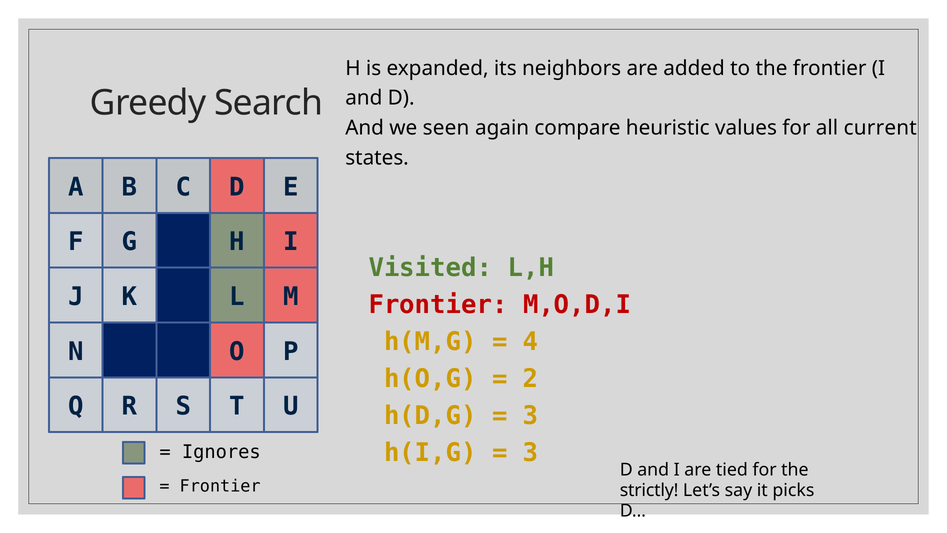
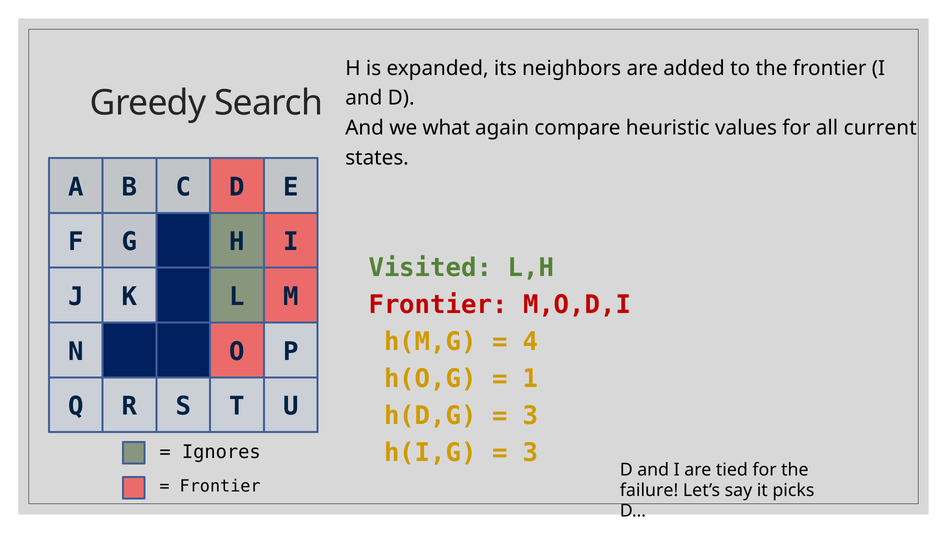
seen: seen -> what (446, 128)
2: 2 -> 1 (531, 379)
strictly: strictly -> failure (649, 490)
